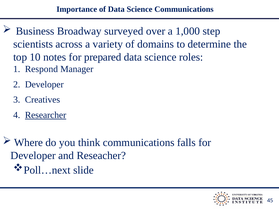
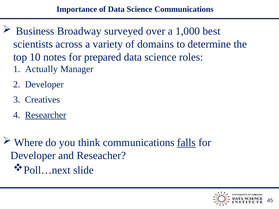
step: step -> best (212, 31)
Respond: Respond -> Actually (41, 69)
falls underline: none -> present (186, 143)
